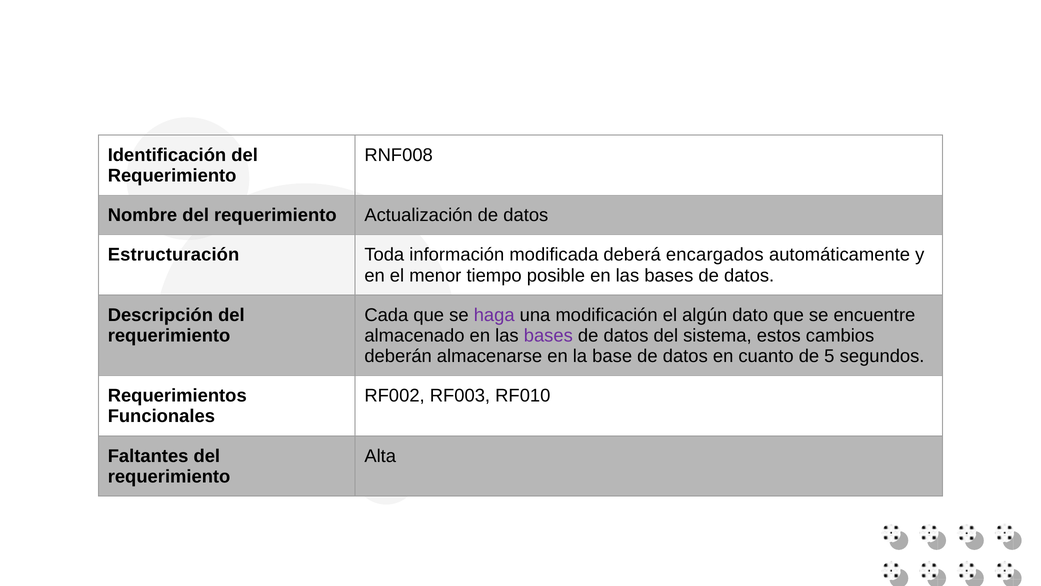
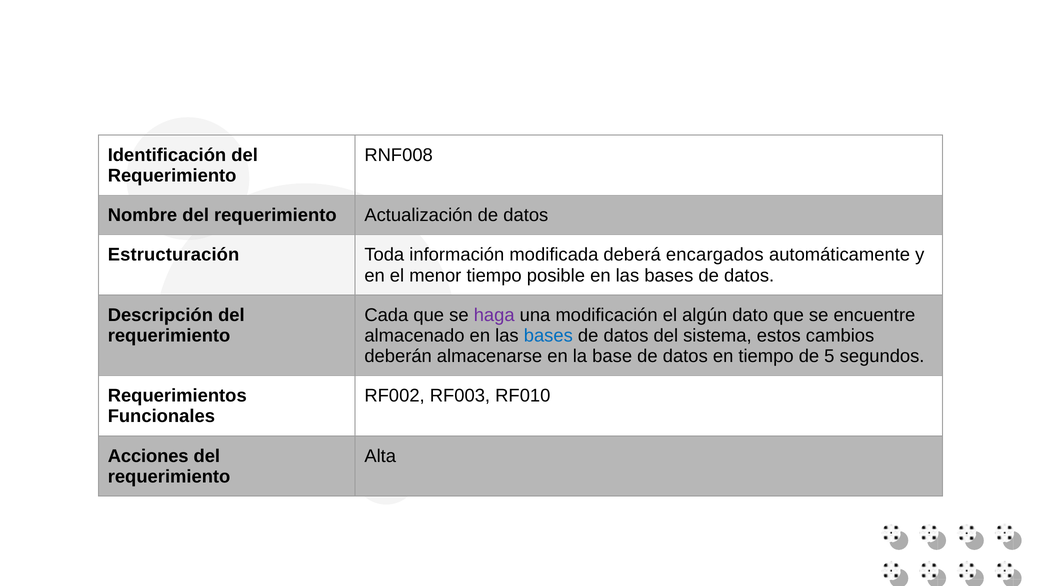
bases colour: purple -> blue (548, 335)
en cuanto: cuanto -> tiempo (766, 356)
Faltantes: Faltantes -> Acciones (148, 456)
